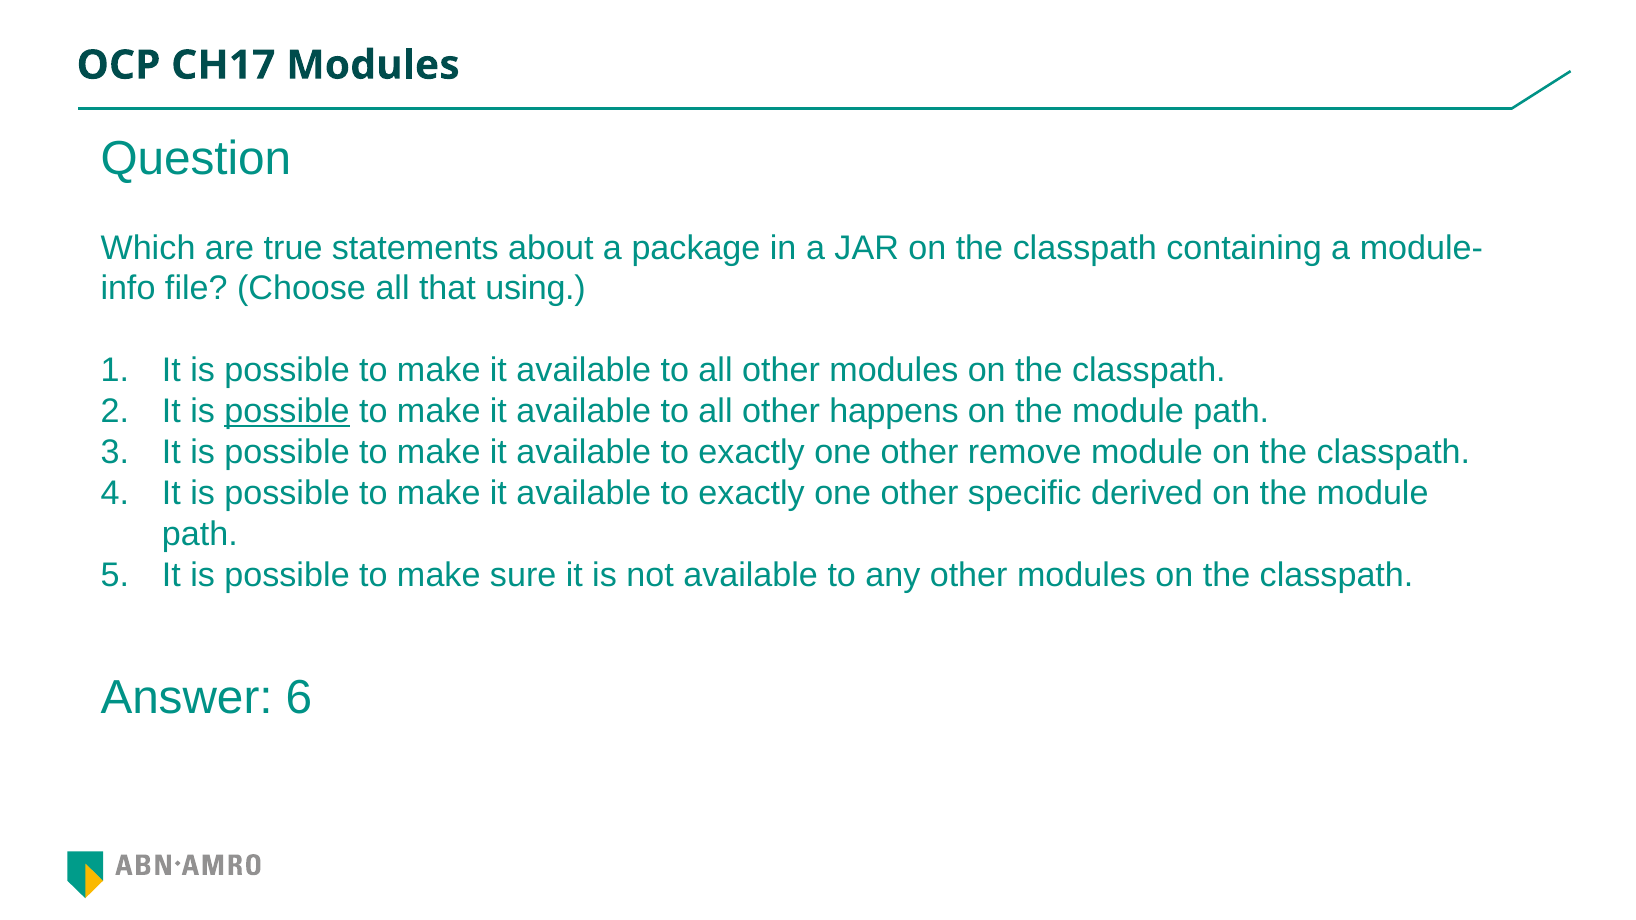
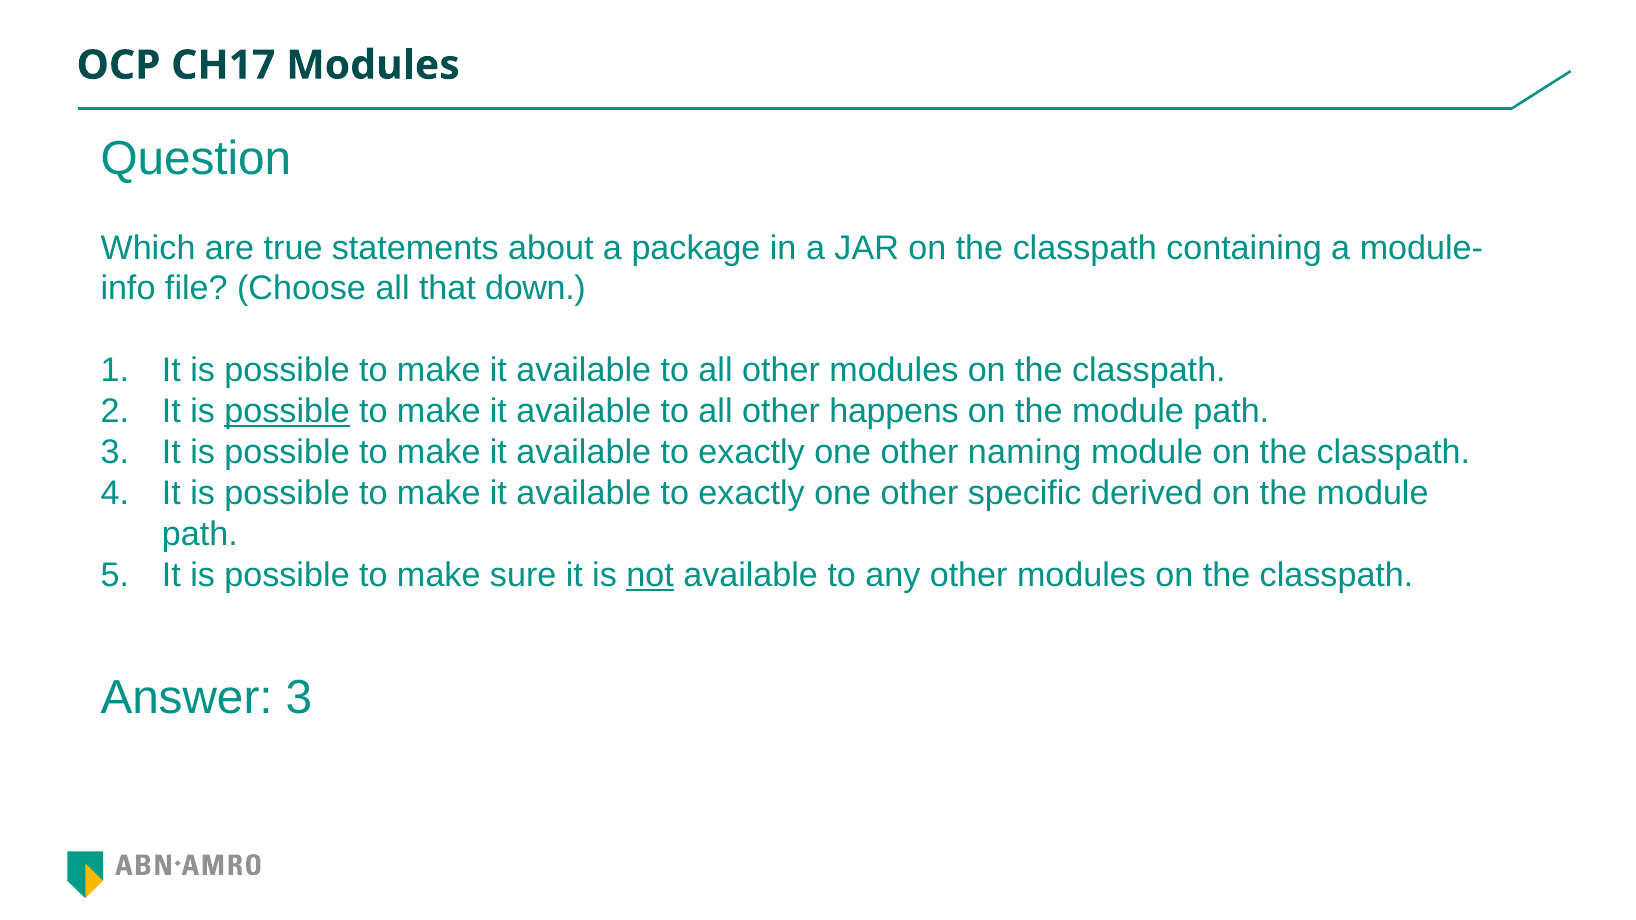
using: using -> down (536, 289)
remove: remove -> naming (1025, 452)
not underline: none -> present (650, 575)
Answer 6: 6 -> 3 (299, 698)
